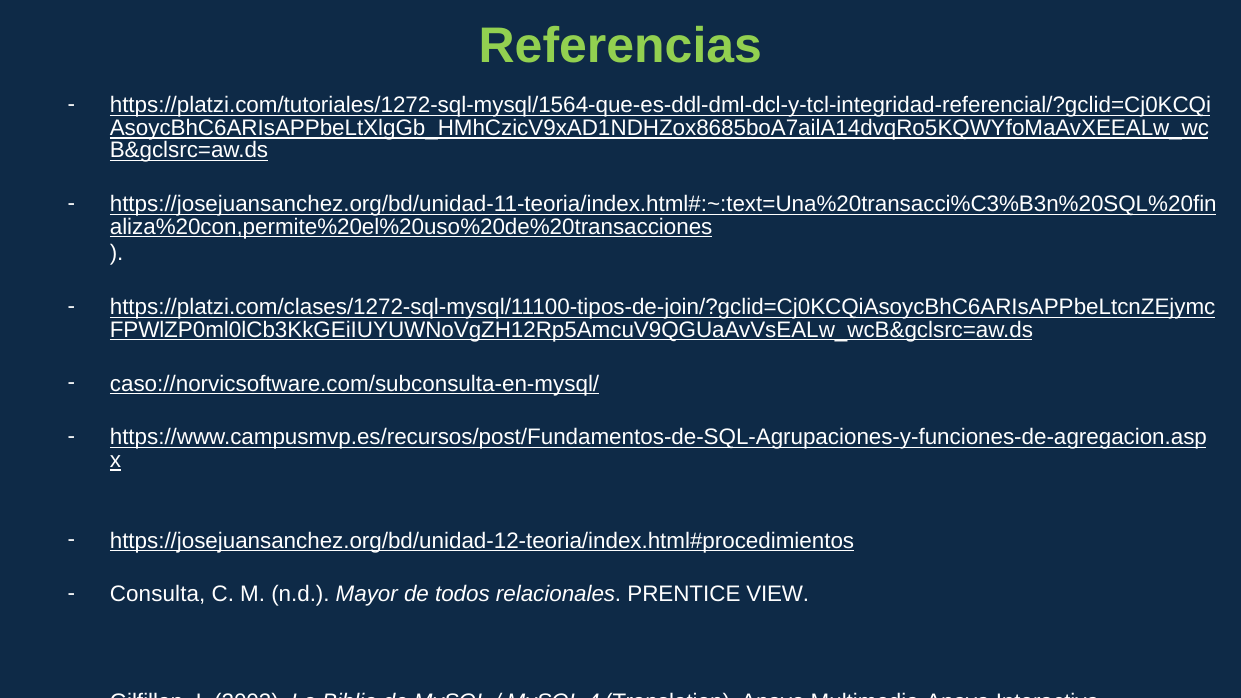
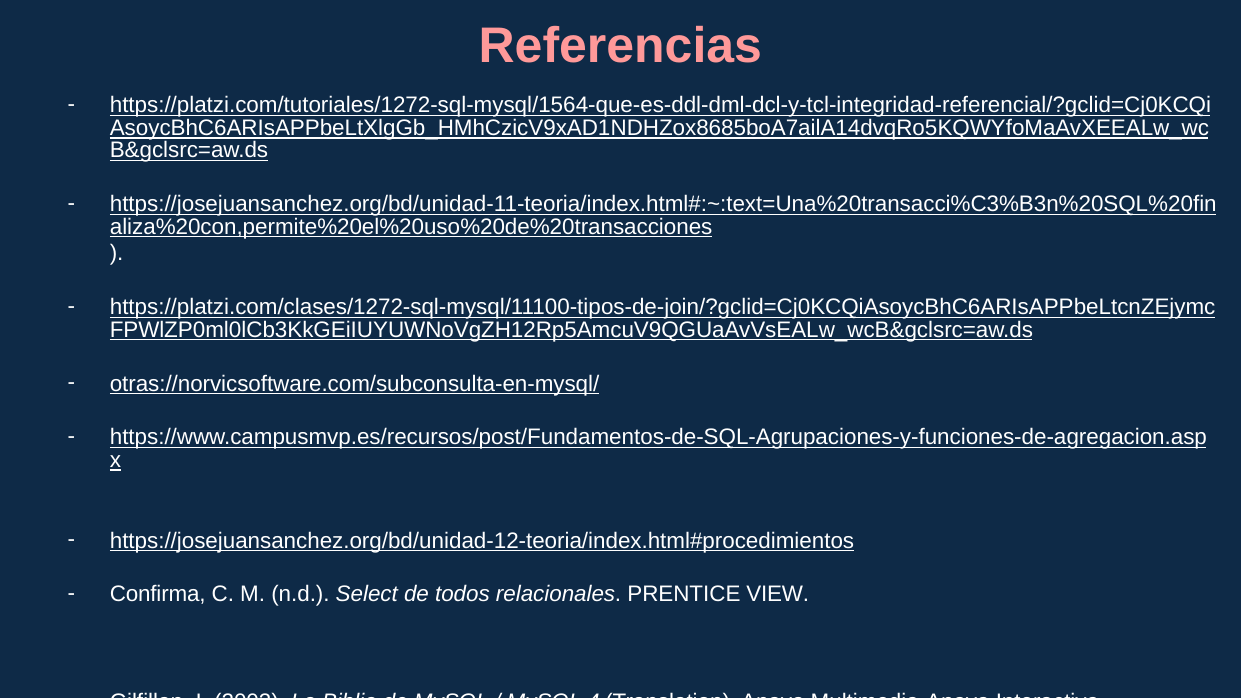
Referencias colour: light green -> pink (620, 46)
caso://norvicsoftware.com/subconsulta-en-mysql/: caso://norvicsoftware.com/subconsulta-en-mysql/ -> otras://norvicsoftware.com/subconsulta-en-mysql/ (355, 384)
Consulta: Consulta -> Confirma (158, 595)
Mayor: Mayor -> Select (367, 595)
